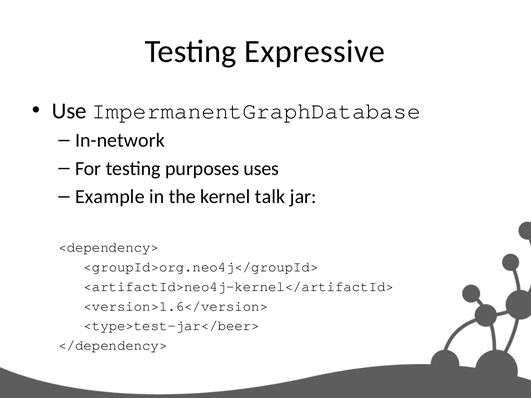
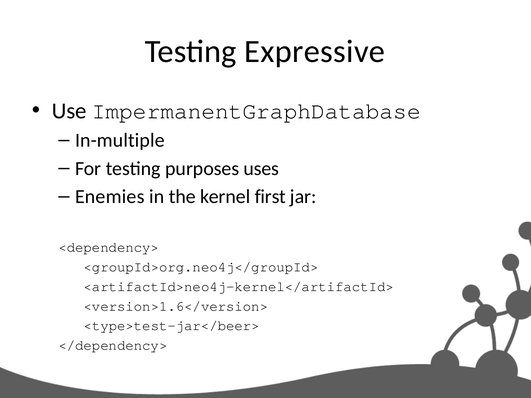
In-network: In-network -> In-multiple (120, 141)
Example: Example -> Enemies (110, 197)
talk: talk -> first (270, 197)
